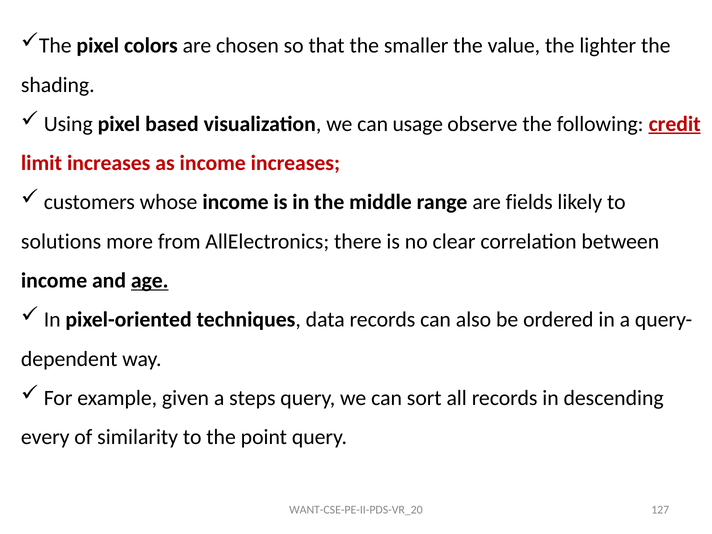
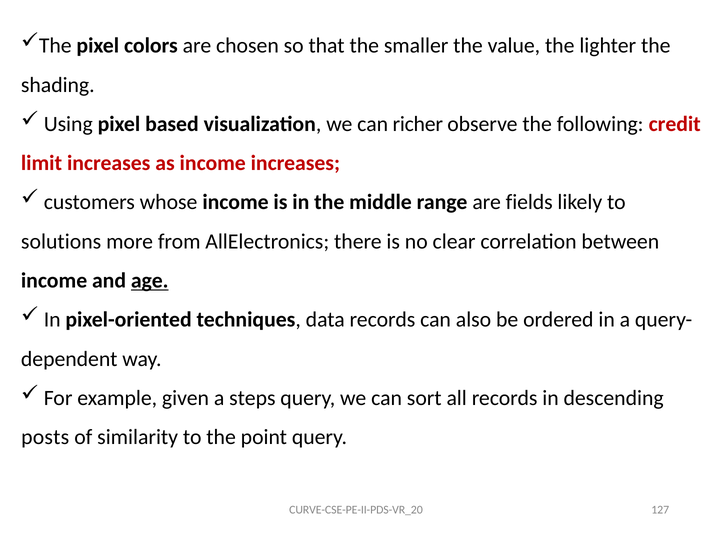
usage: usage -> richer (418, 124)
credit underline: present -> none (675, 124)
every: every -> posts (45, 437)
WANT-CSE-PE-II-PDS-VR_20: WANT-CSE-PE-II-PDS-VR_20 -> CURVE-CSE-PE-II-PDS-VR_20 (356, 510)
